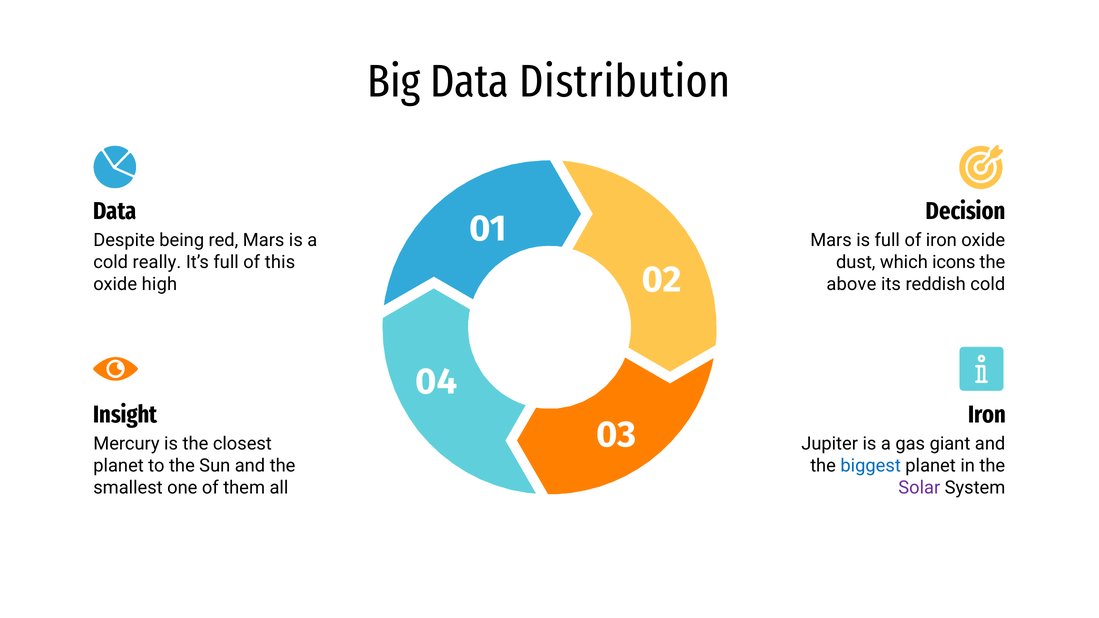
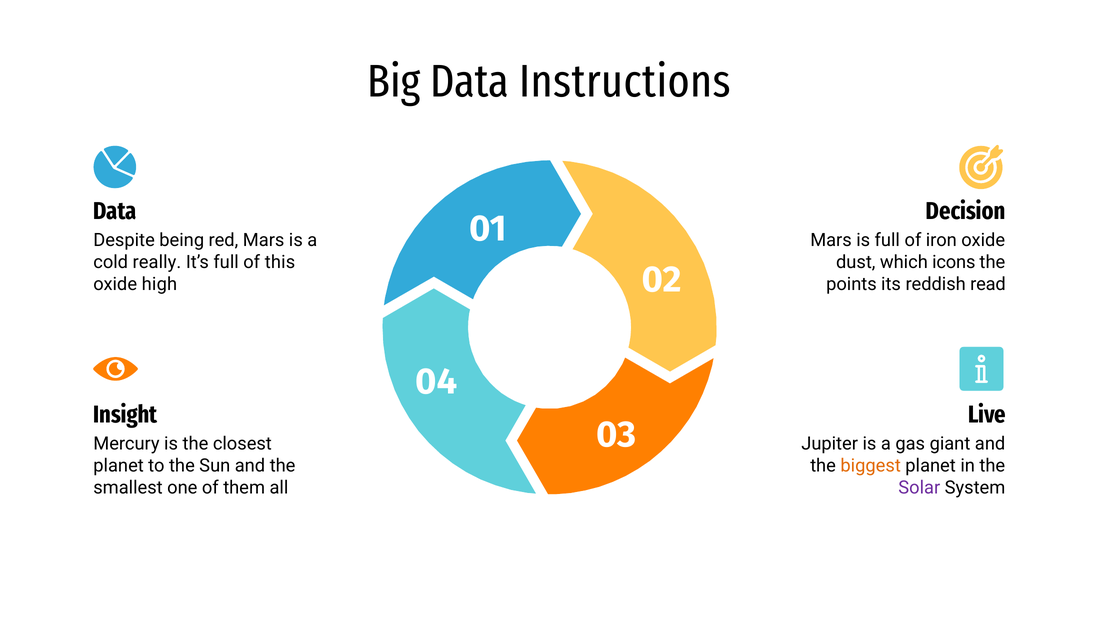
Distribution: Distribution -> Instructions (625, 82)
above: above -> points (851, 284)
reddish cold: cold -> read (988, 284)
Iron: Iron -> Live (987, 415)
biggest colour: blue -> orange (871, 466)
